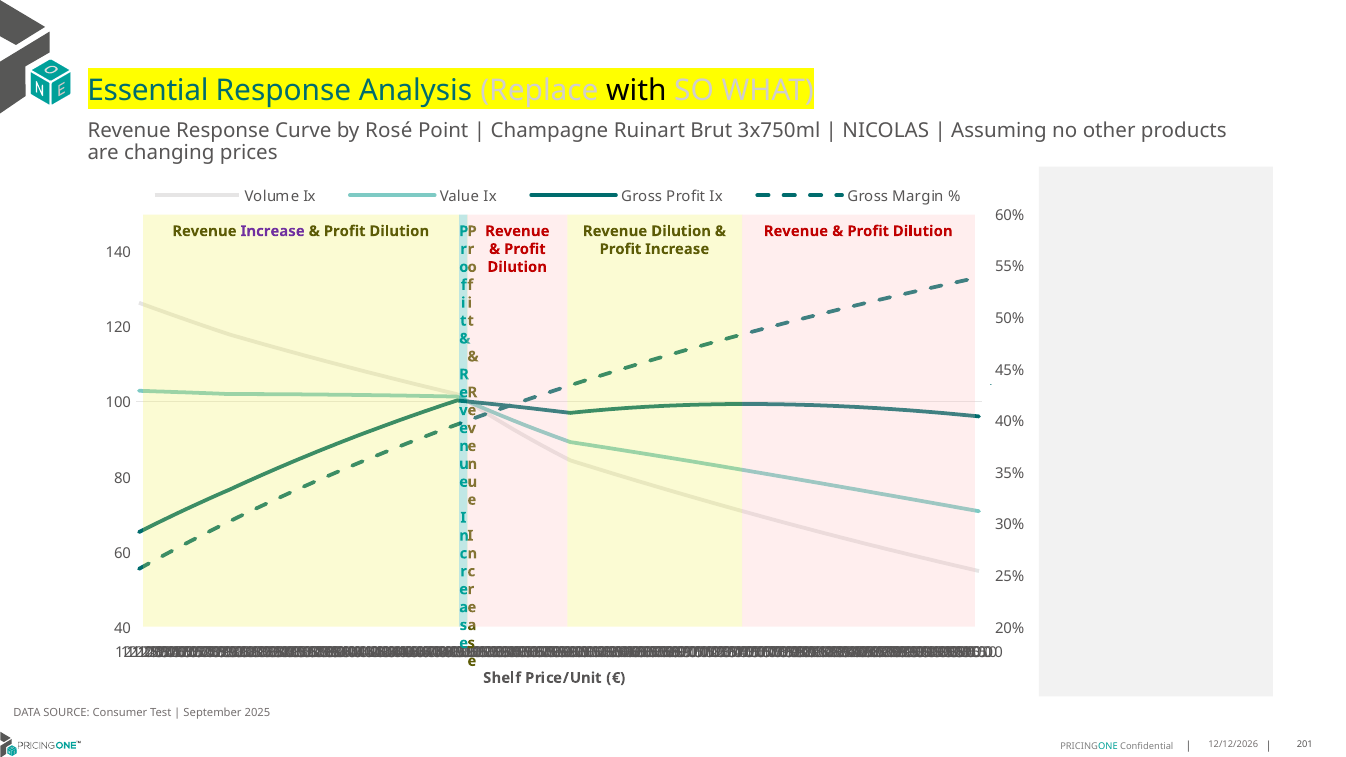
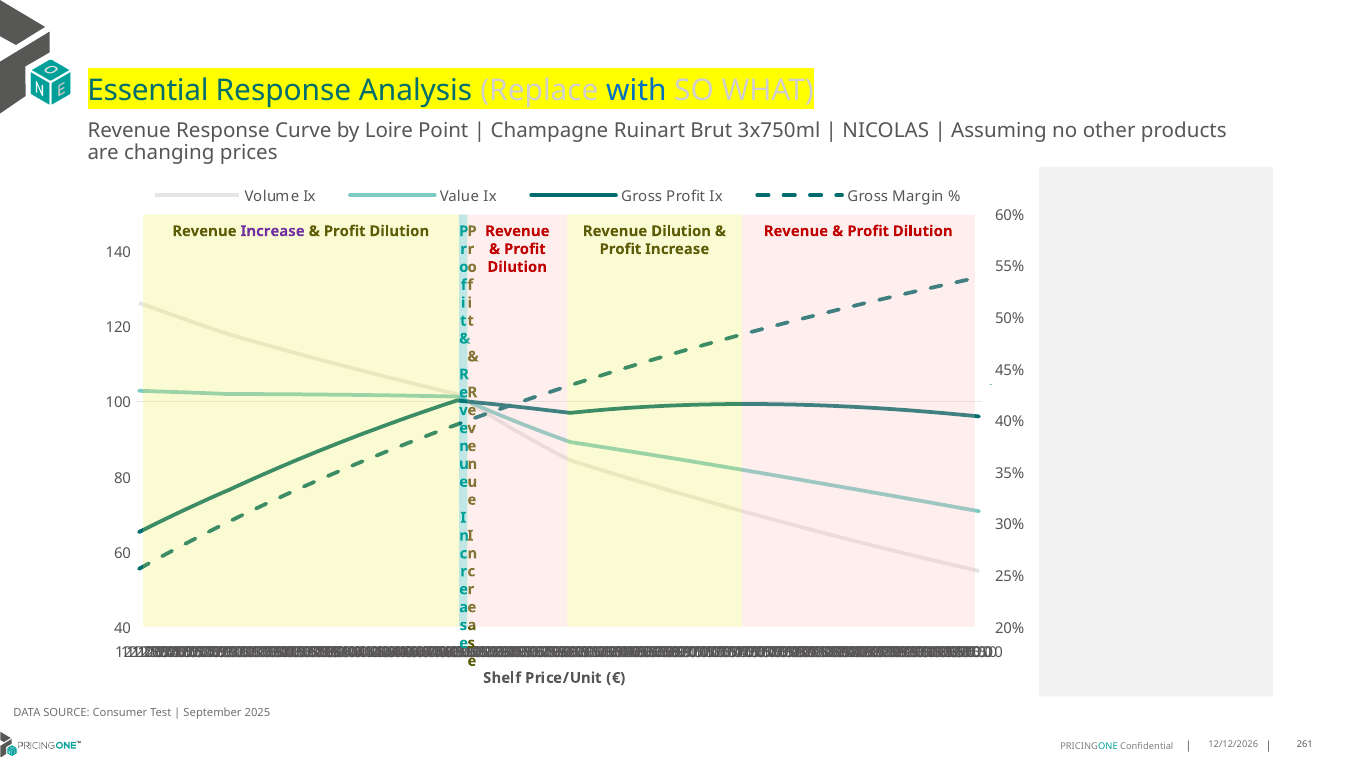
with colour: black -> blue (636, 90)
Rosé: Rosé -> Loire (389, 130)
201: 201 -> 261 (1305, 744)
